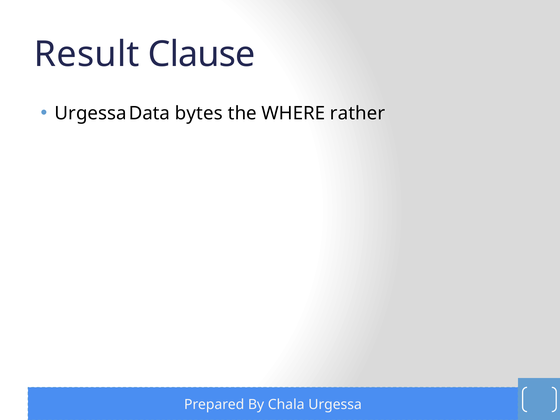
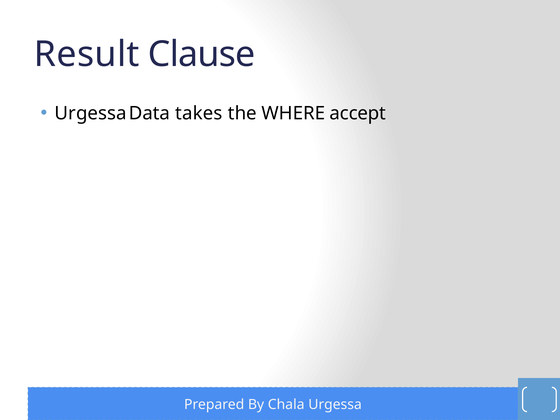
bytes: bytes -> takes (199, 113)
rather: rather -> accept (358, 113)
